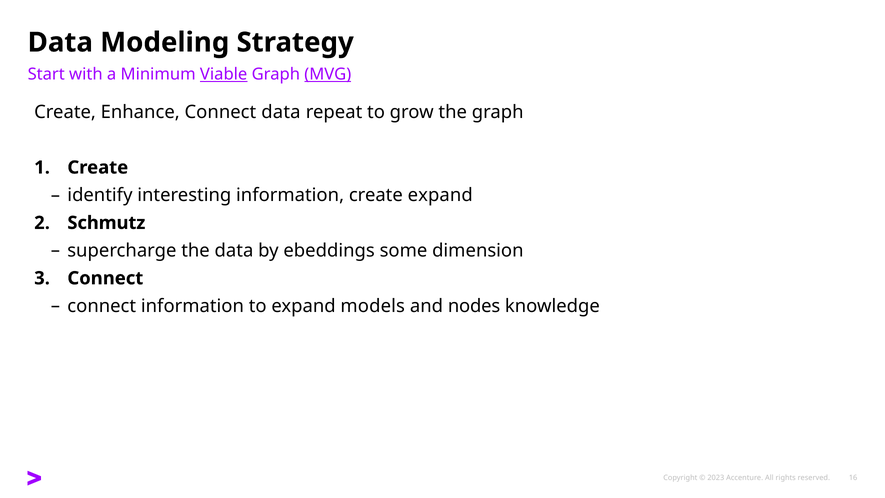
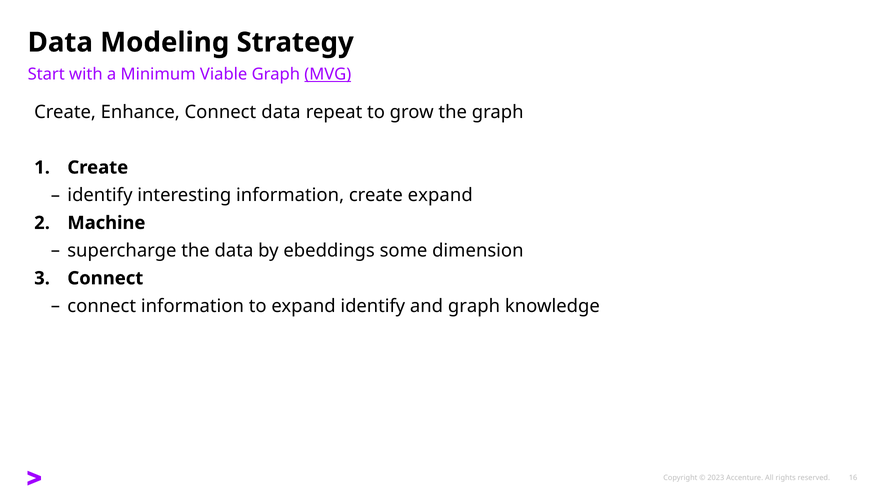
Viable underline: present -> none (224, 74)
Schmutz: Schmutz -> Machine (106, 223)
expand models: models -> identify (373, 306)
and nodes: nodes -> graph (474, 306)
